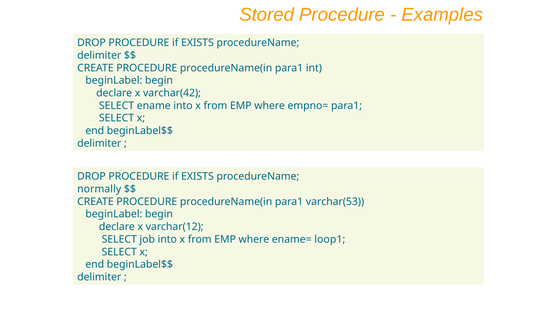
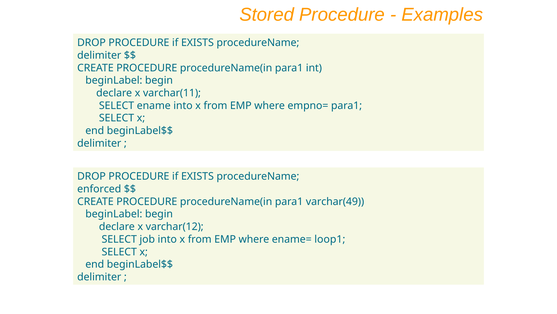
varchar(42: varchar(42 -> varchar(11 (172, 93)
normally: normally -> enforced (99, 189)
varchar(53: varchar(53 -> varchar(49 (335, 201)
